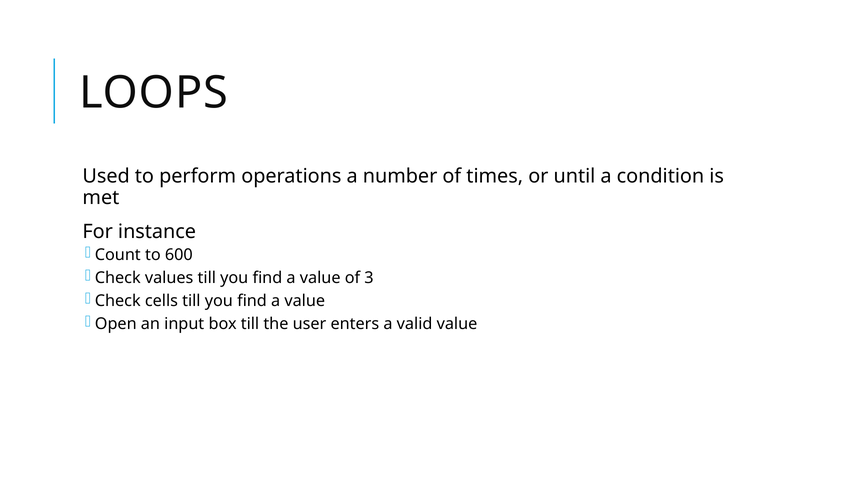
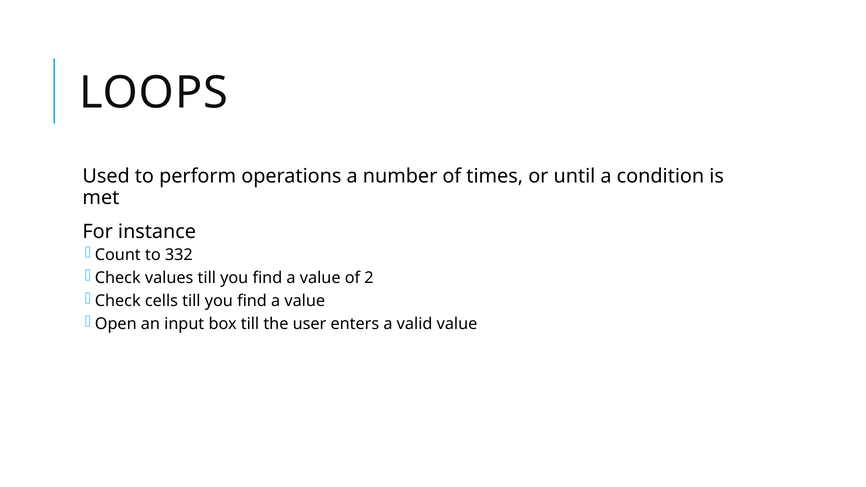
600: 600 -> 332 (179, 255)
3: 3 -> 2 (369, 278)
